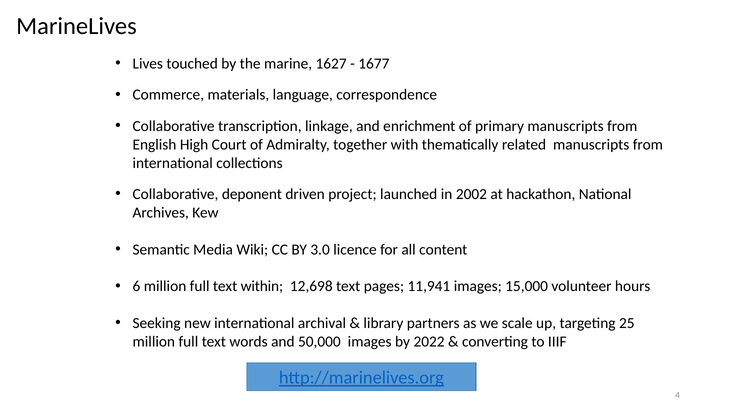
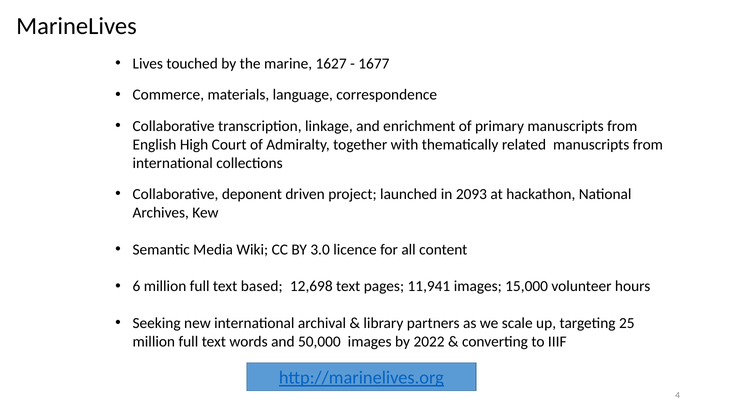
2002: 2002 -> 2093 (471, 194)
within: within -> based (262, 286)
